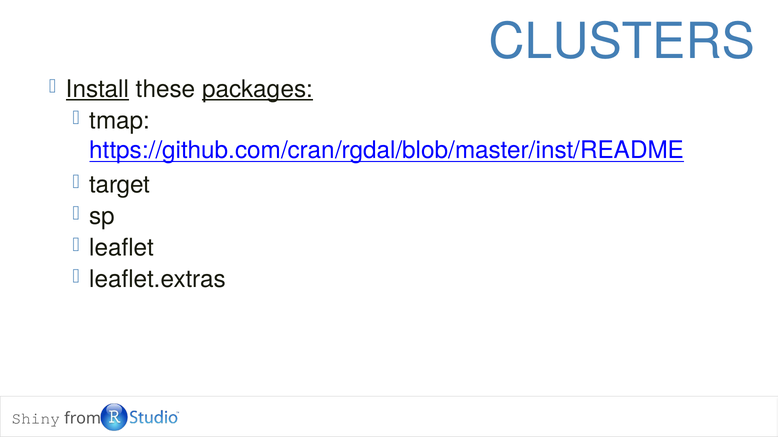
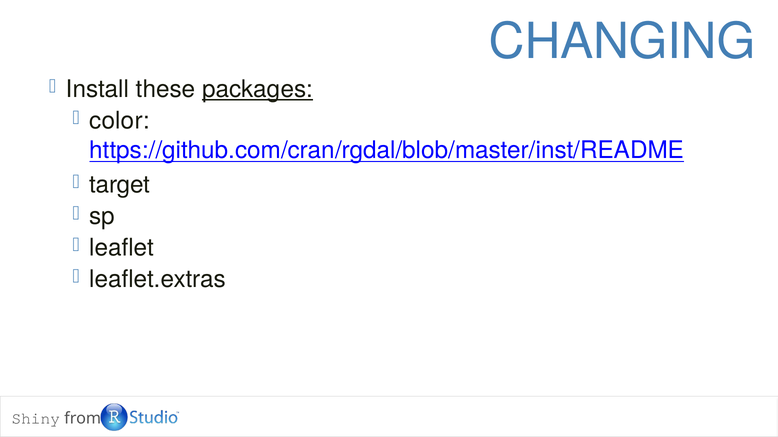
CLUSTERS: CLUSTERS -> CHANGING (622, 42)
Install underline: present -> none (97, 89)
tmap: tmap -> color (120, 121)
